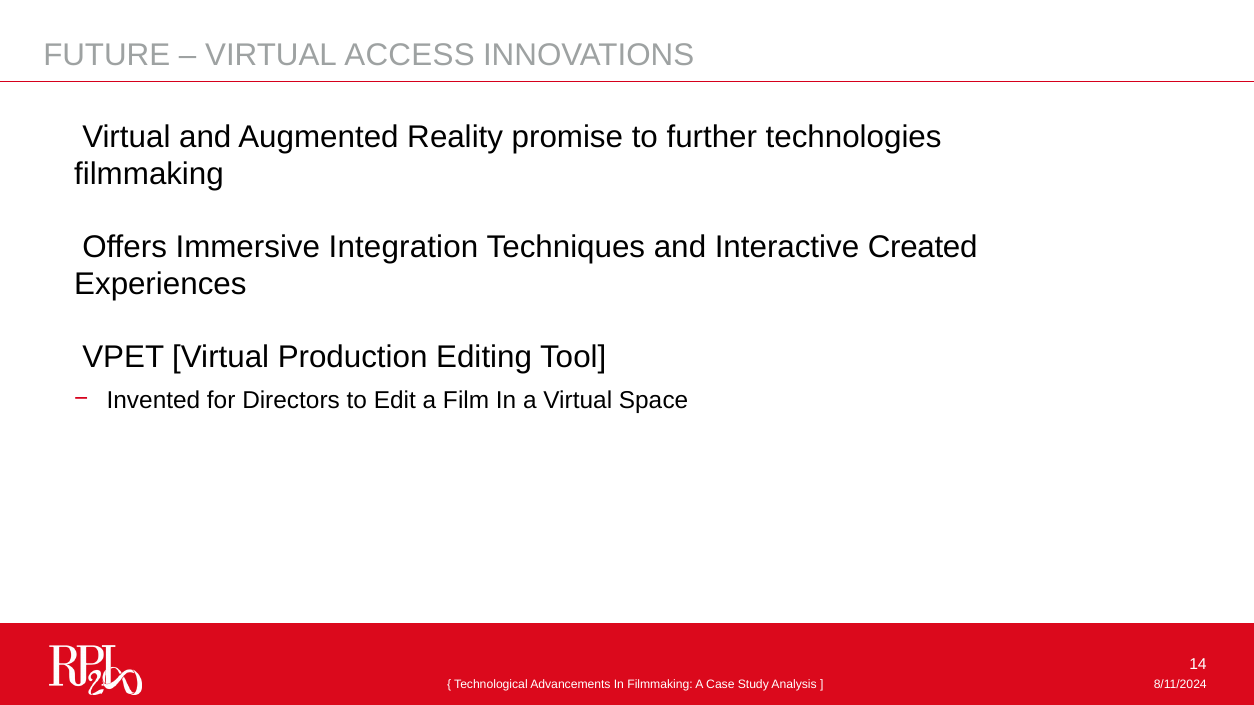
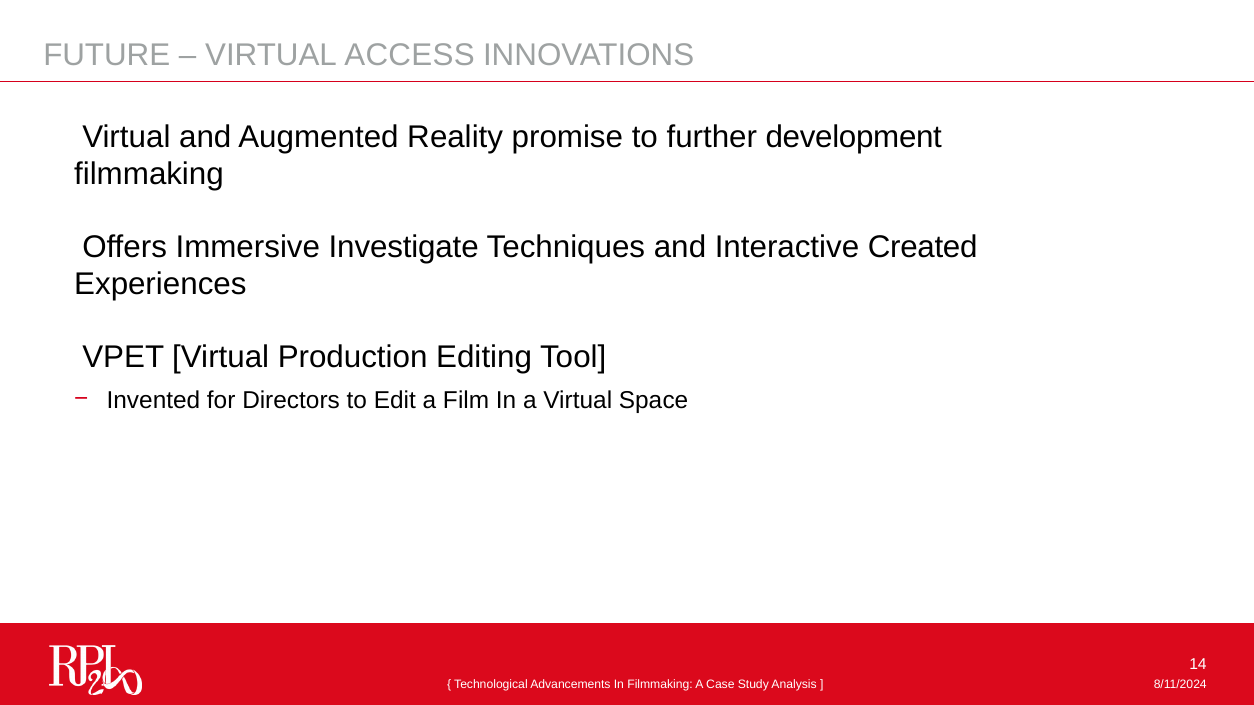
technologies: technologies -> development (854, 137)
Integration: Integration -> Investigate (404, 247)
